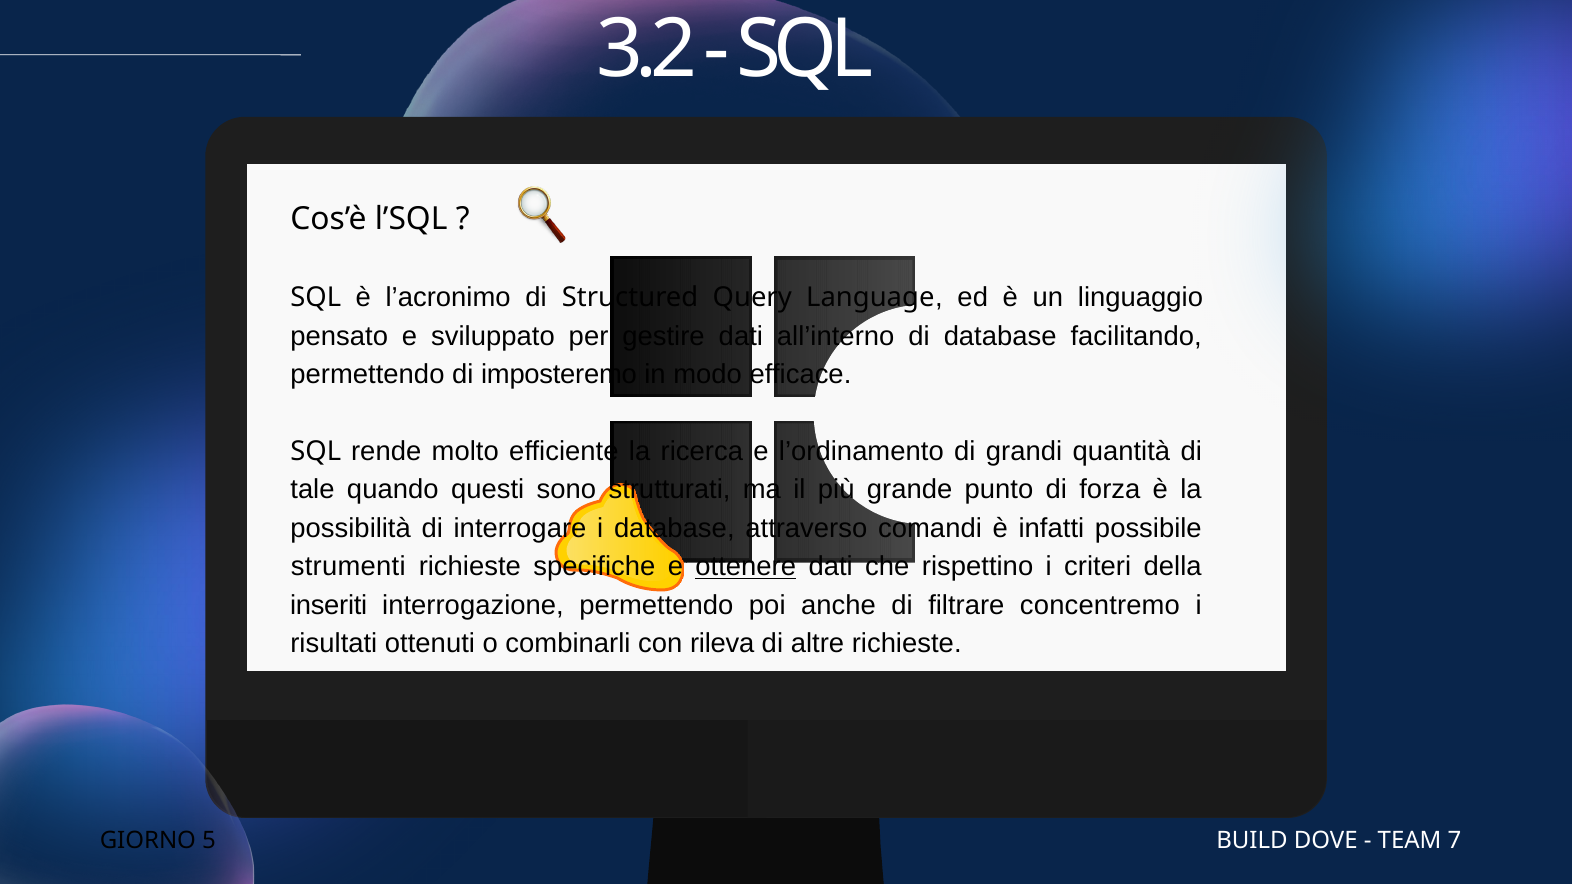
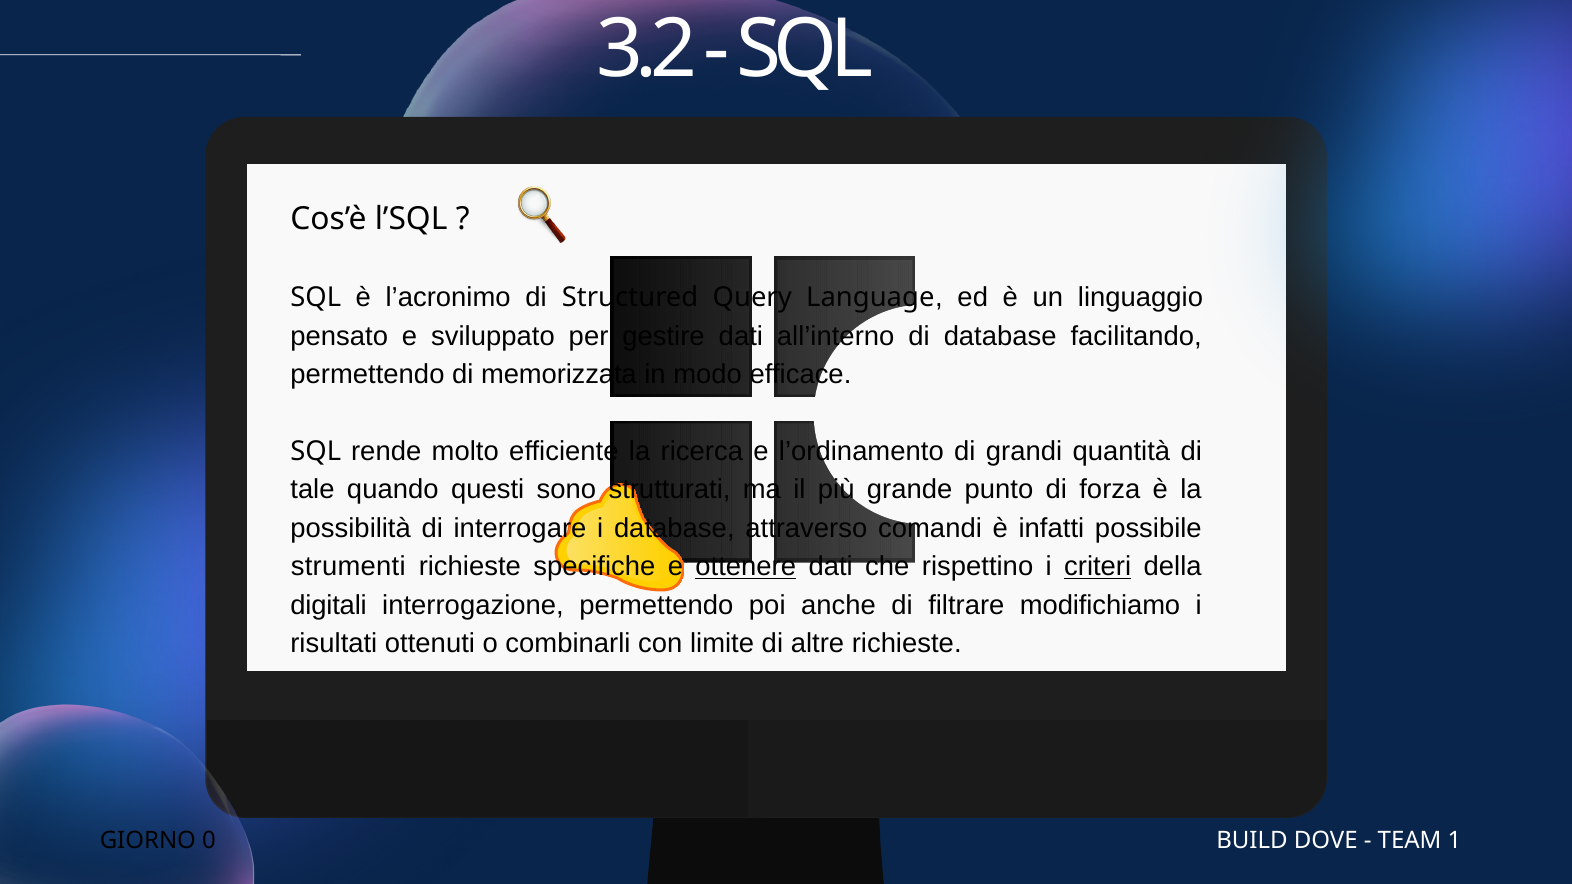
imposteremo: imposteremo -> memorizzata (559, 375)
criteri underline: none -> present (1098, 567)
inseriti: inseriti -> digitali (329, 605)
concentremo: concentremo -> modifichiamo (1100, 605)
rileva: rileva -> limite (722, 644)
5: 5 -> 0 (209, 841)
7: 7 -> 1 (1454, 841)
